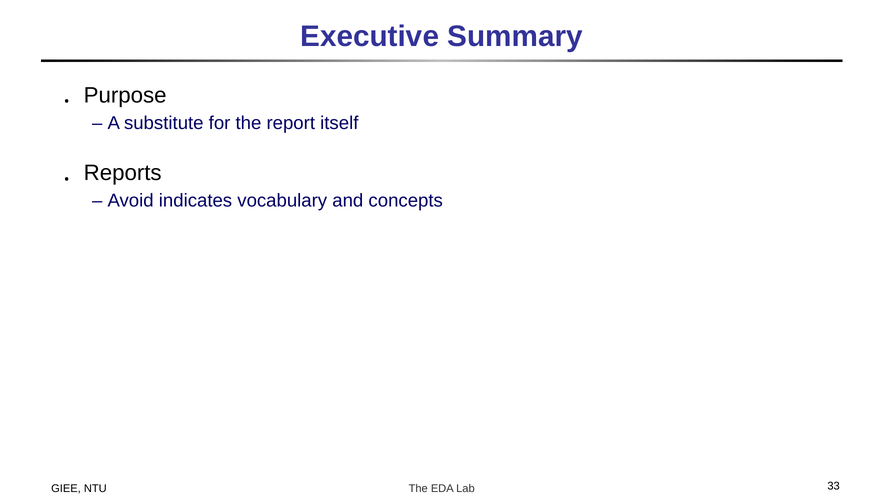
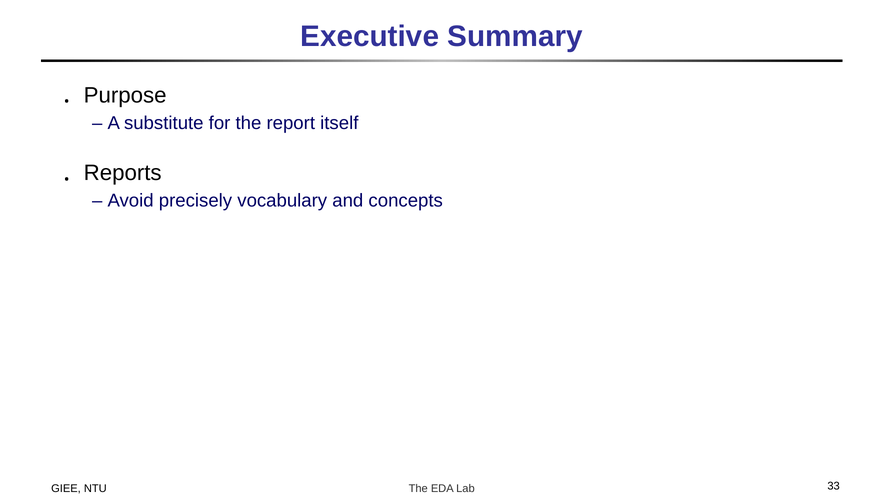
indicates: indicates -> precisely (195, 201)
